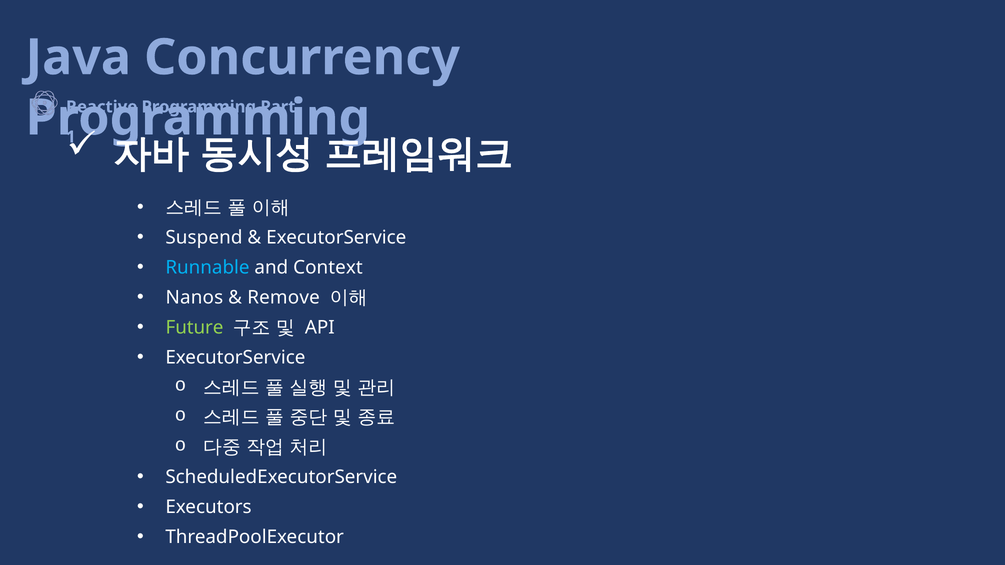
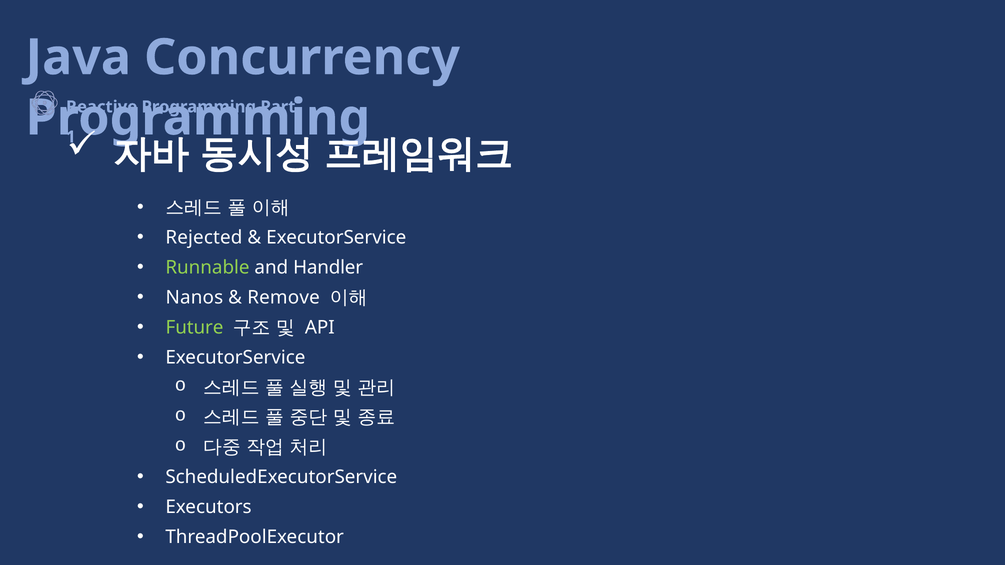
Suspend: Suspend -> Rejected (204, 238)
Runnable colour: light blue -> light green (207, 268)
Context: Context -> Handler (328, 268)
